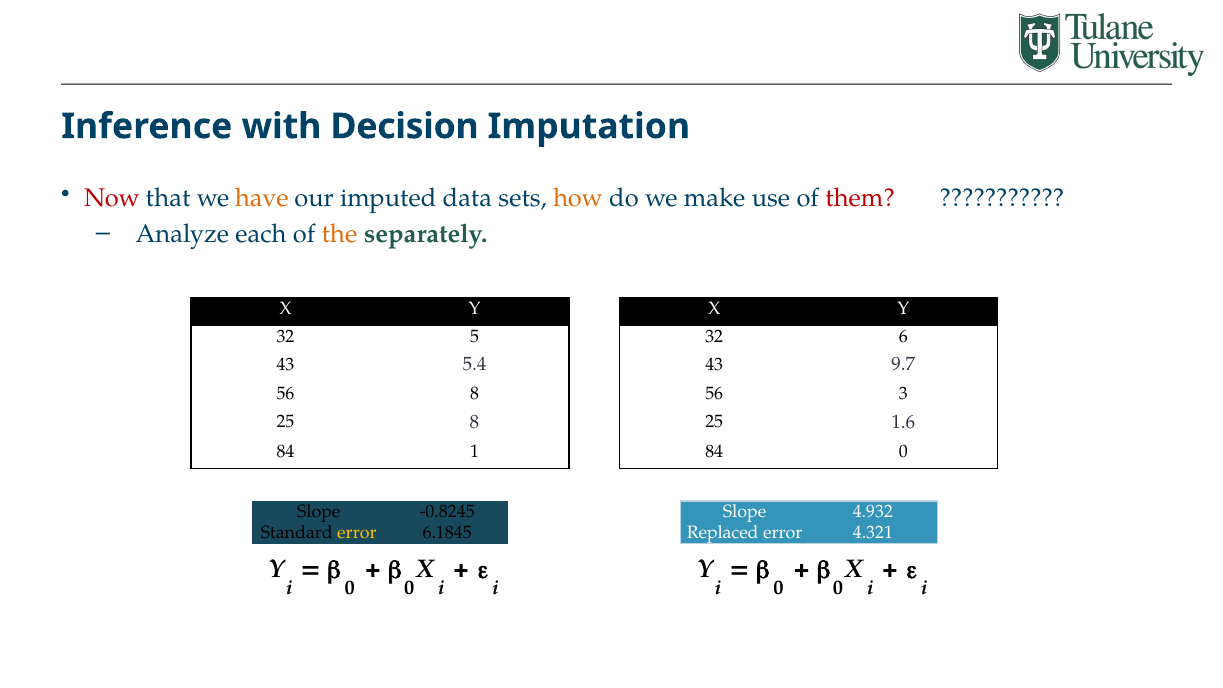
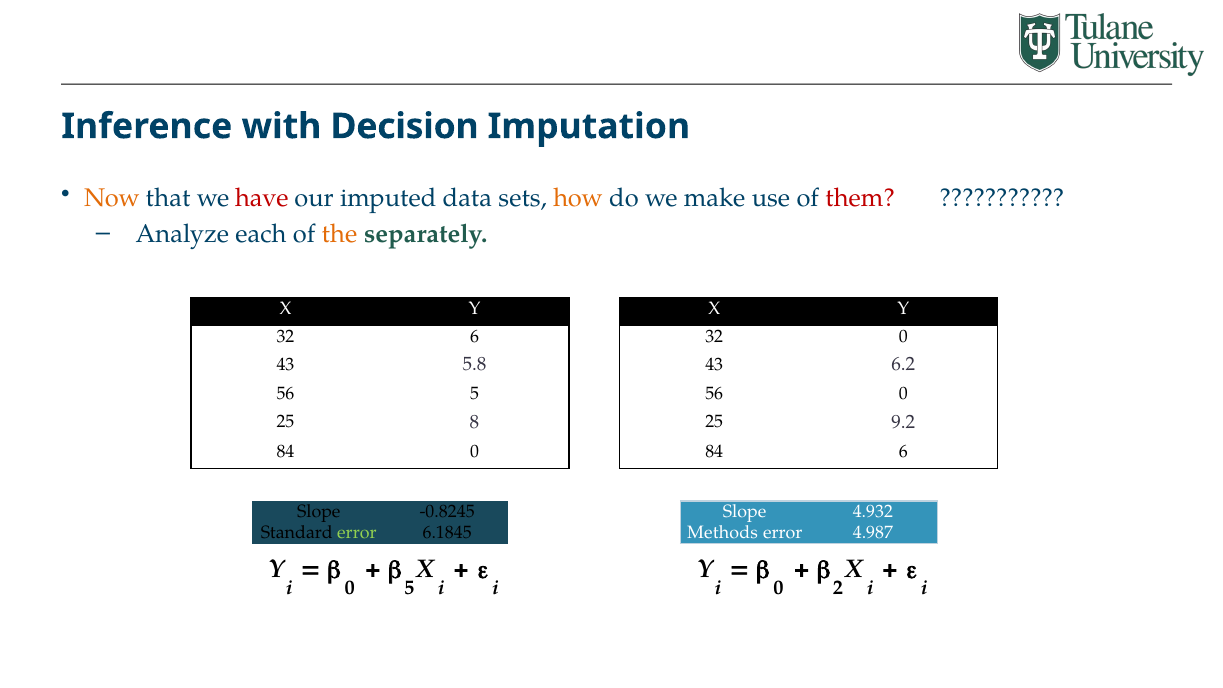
Now colour: red -> orange (112, 198)
have colour: orange -> red (262, 198)
32 5: 5 -> 6 (474, 336)
32 6: 6 -> 0 (903, 336)
5.4: 5.4 -> 5.8 (474, 365)
9.7: 9.7 -> 6.2 (903, 365)
56 8: 8 -> 5 (474, 394)
56 3: 3 -> 0 (903, 394)
1.6: 1.6 -> 9.2 (903, 422)
84 1: 1 -> 0 (474, 452)
84 0: 0 -> 6 (903, 452)
error colour: yellow -> light green (357, 533)
Replaced: Replaced -> Methods (723, 533)
4.321: 4.321 -> 4.987 (873, 533)
0: 0 -> 5 (409, 588)
0: 0 -> 2 (838, 588)
